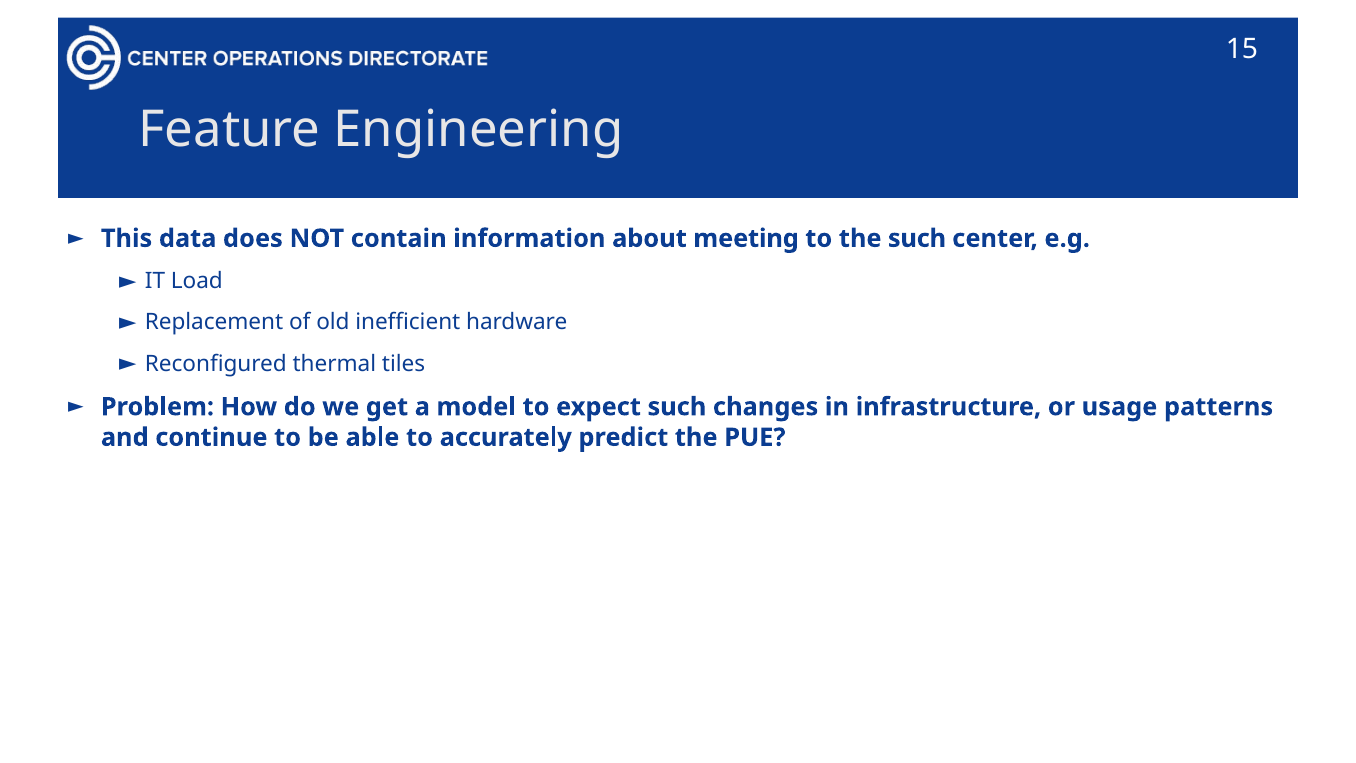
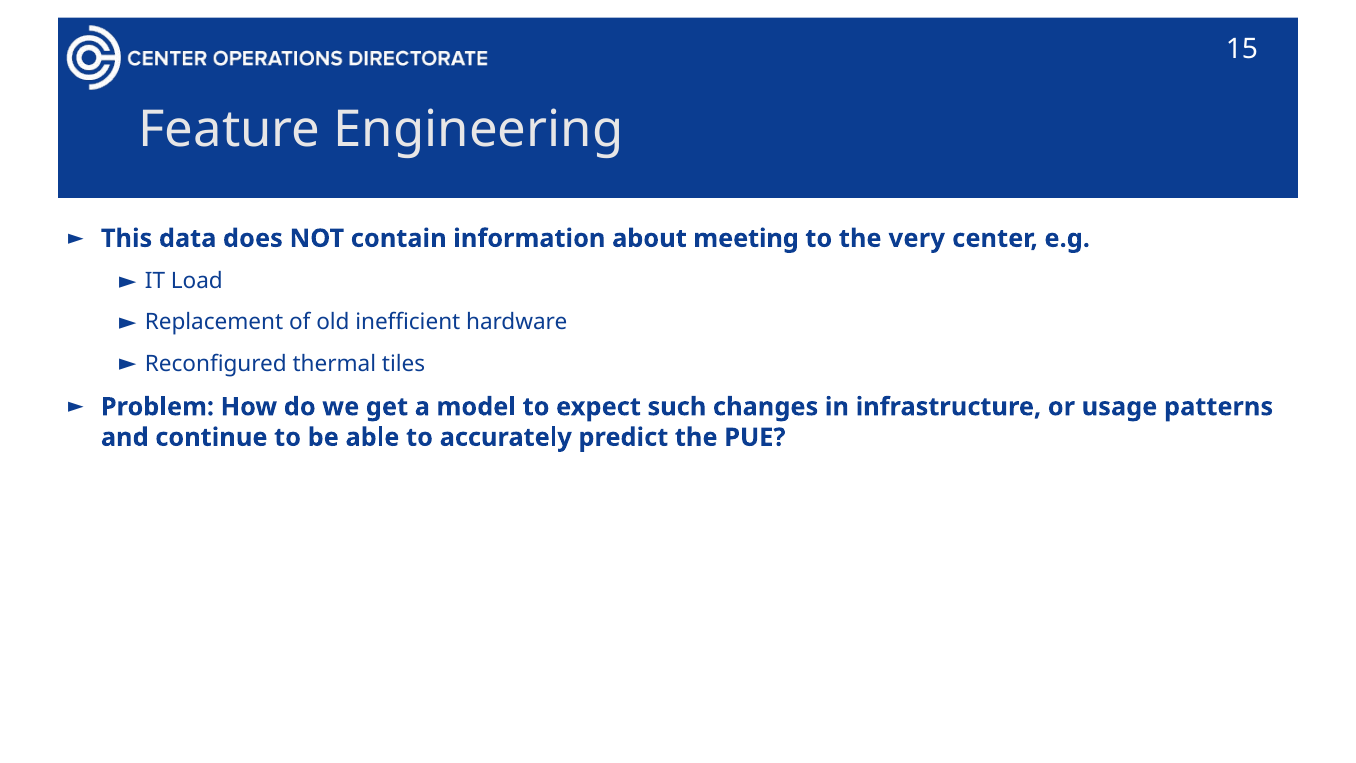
the such: such -> very (917, 238)
